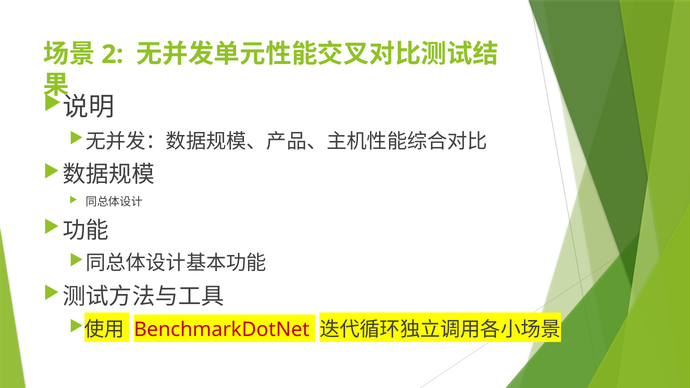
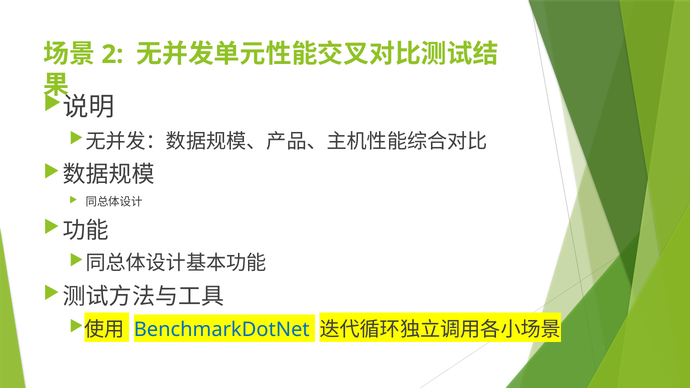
BenchmarkDotNet colour: red -> blue (222, 330)
